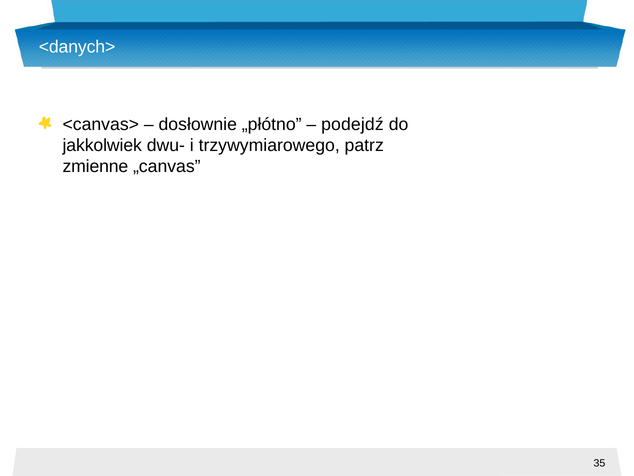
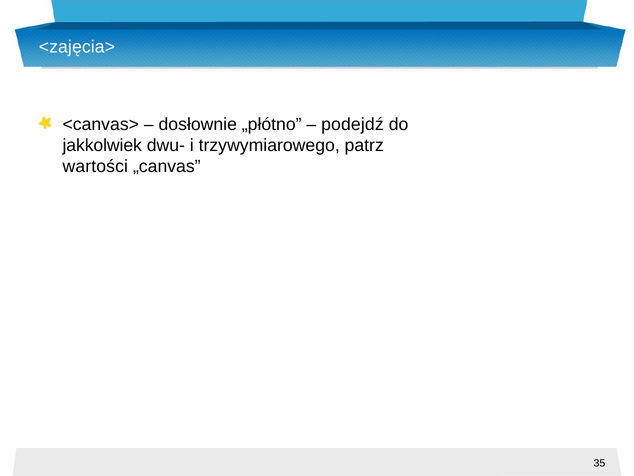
<danych>: <danych> -> <zajęcia> (77, 47)
zmienne: zmienne -> wartości (95, 166)
